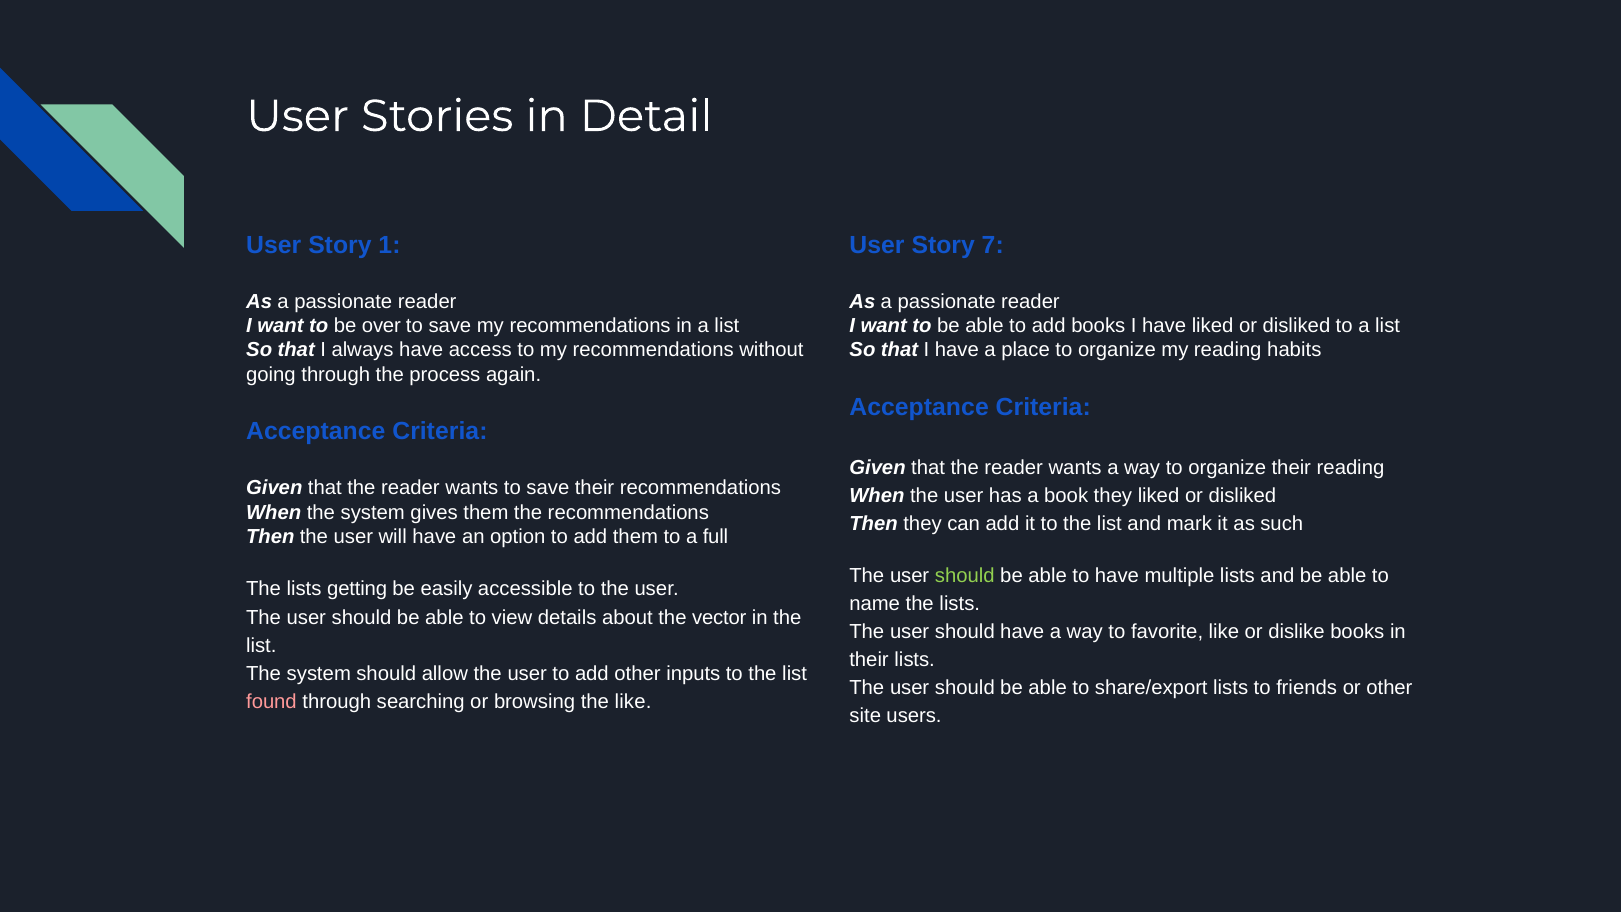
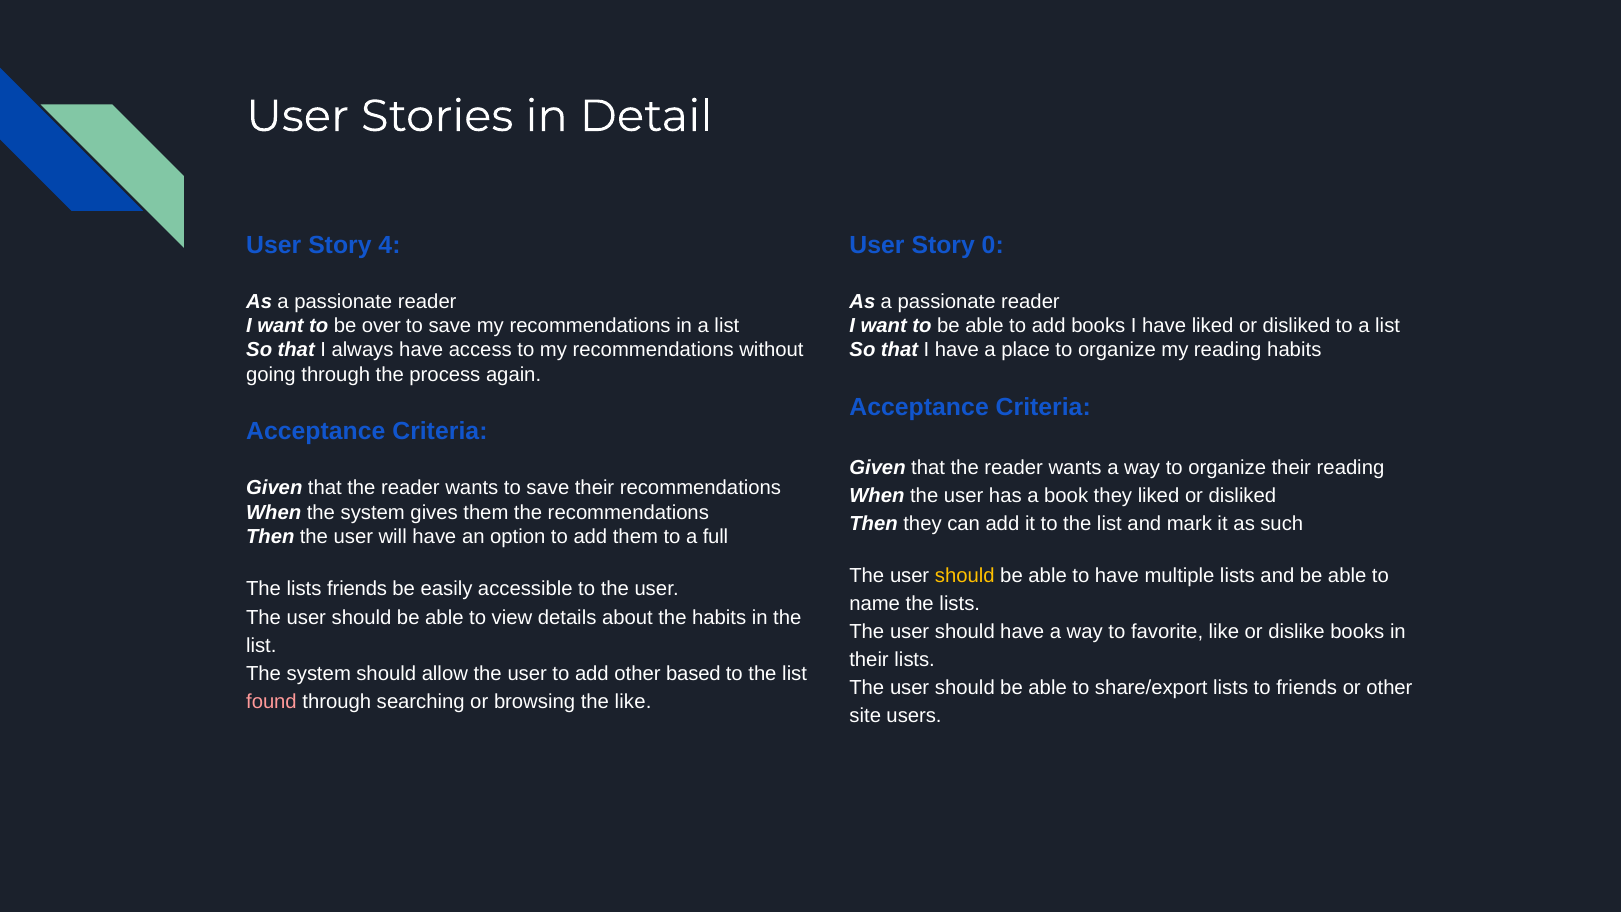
1: 1 -> 4 (389, 245)
7: 7 -> 0 (993, 245)
should colour: light green -> yellow (965, 576)
lists getting: getting -> friends (357, 589)
the vector: vector -> habits (719, 617)
inputs: inputs -> based (693, 673)
